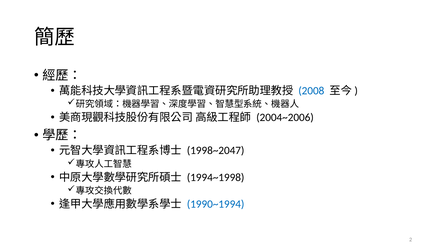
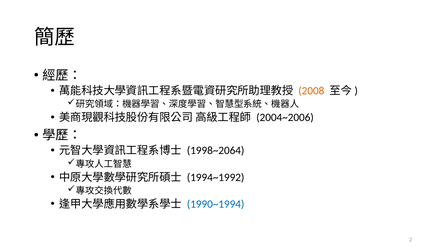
2008 colour: blue -> orange (311, 91)
1998~2047: 1998~2047 -> 1998~2064 (216, 151)
1994~1998: 1994~1998 -> 1994~1992 (216, 177)
